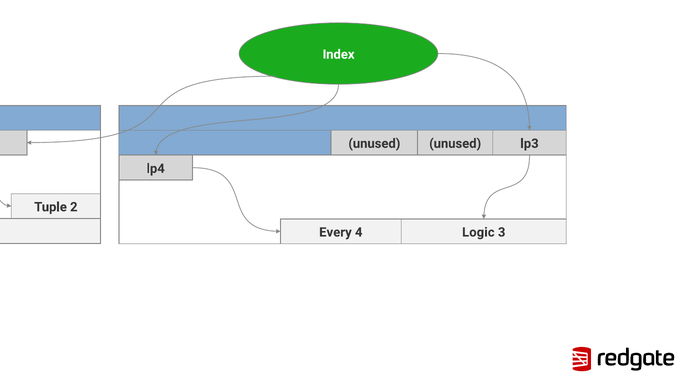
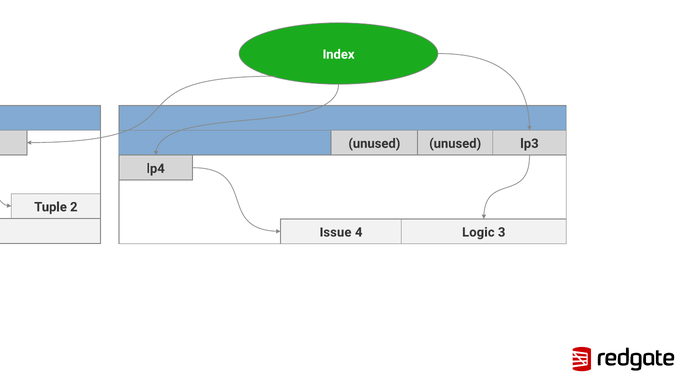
Every: Every -> Issue (335, 232)
